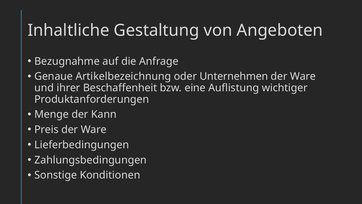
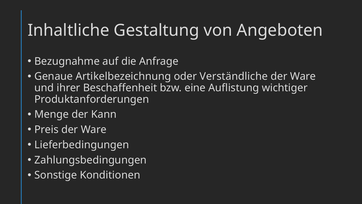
Unternehmen: Unternehmen -> Verständliche (234, 76)
